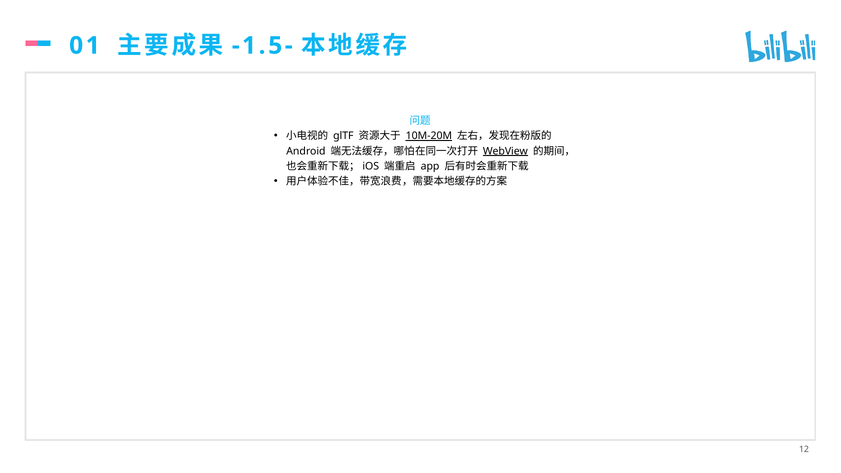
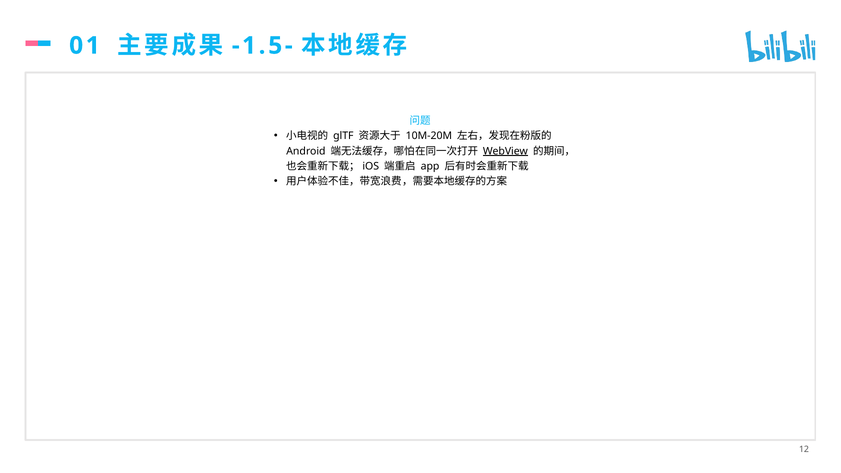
10M-20M underline: present -> none (429, 136)
